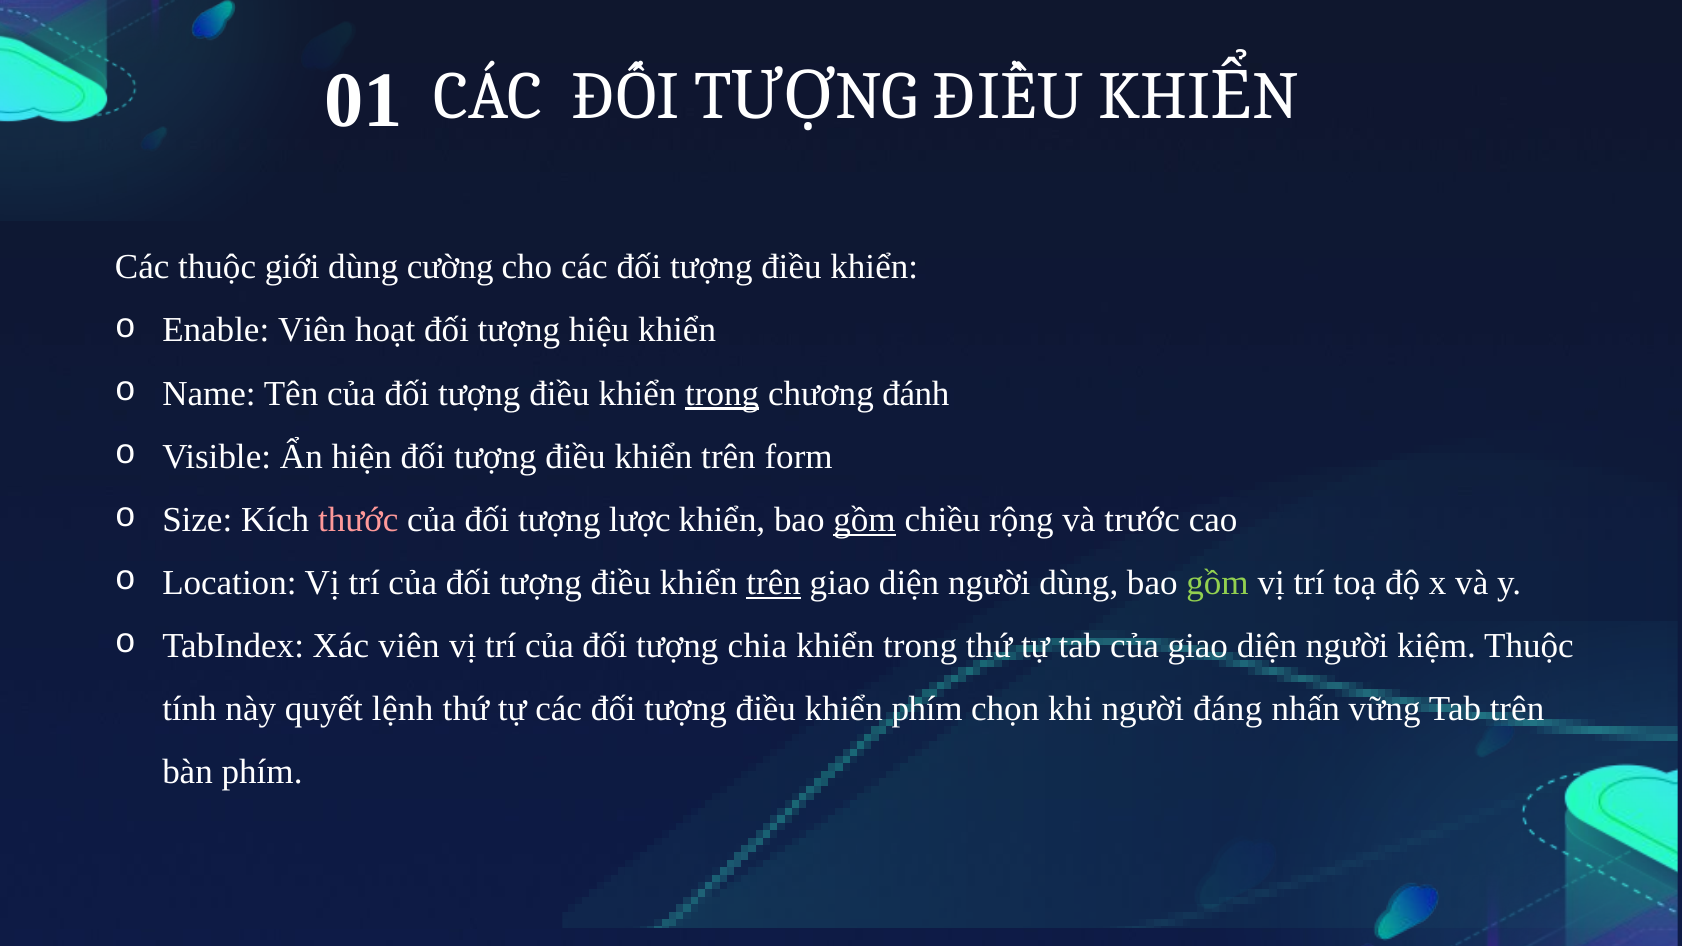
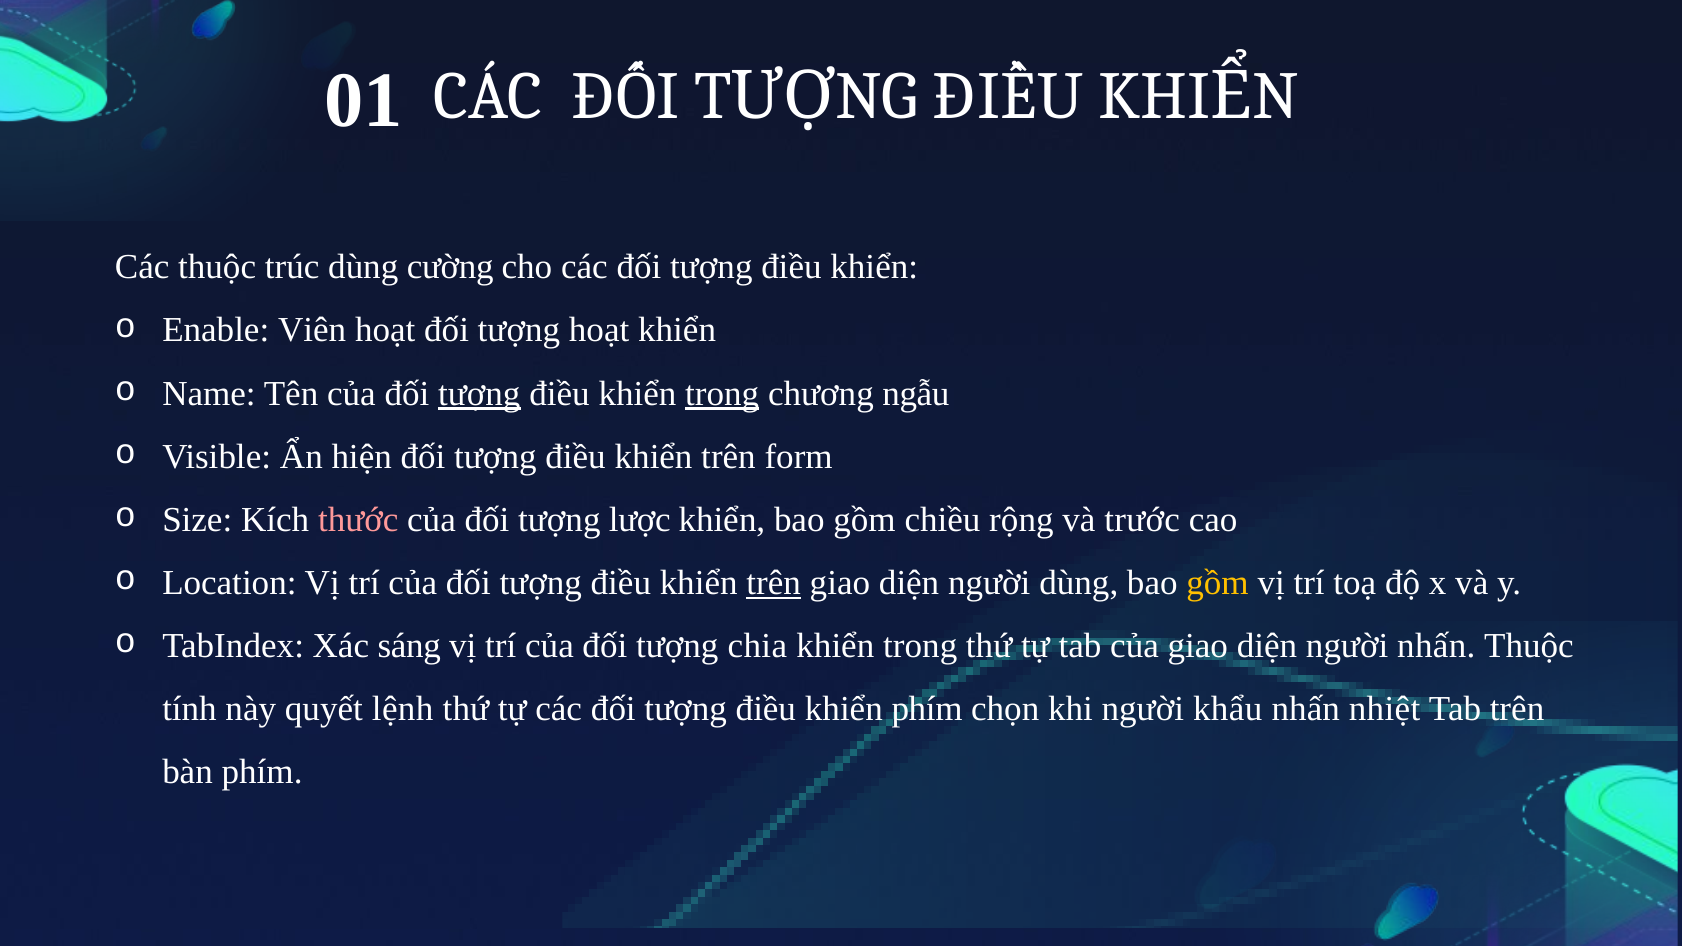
giới: giới -> trúc (292, 267)
tượng hiệu: hiệu -> hoạt (599, 330)
tượng underline: none -> present (479, 393)
đánh: đánh -> ngẫu (916, 393)
gồm underline: present -> none (864, 520)
gồm colour: light green -> yellow (1218, 583)
Xác viên: viên -> sáng (409, 646)
người kiệm: kiệm -> nhấn (1436, 646)
đáng: đáng -> khẩu (1228, 709)
vững: vững -> nhiệt (1385, 709)
